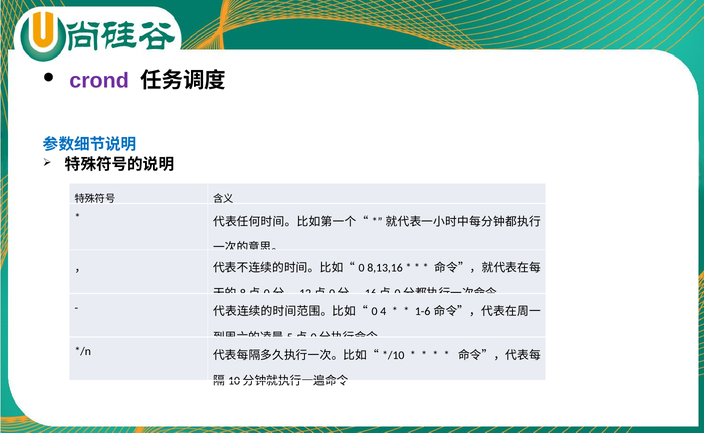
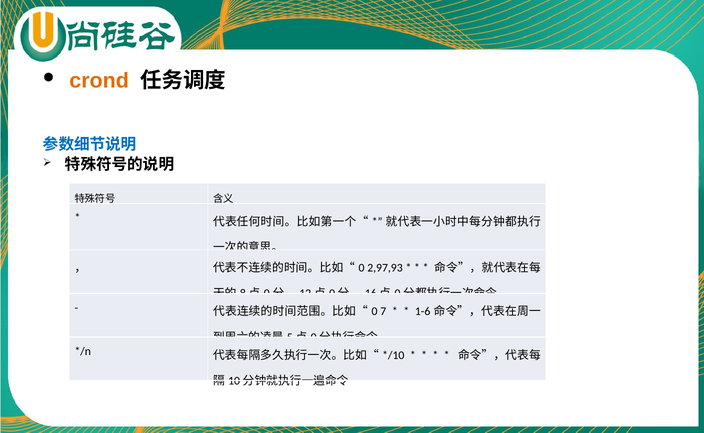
crond colour: purple -> orange (99, 80)
8,13,16: 8,13,16 -> 2,97,93 (385, 268)
4: 4 -> 7 (383, 311)
